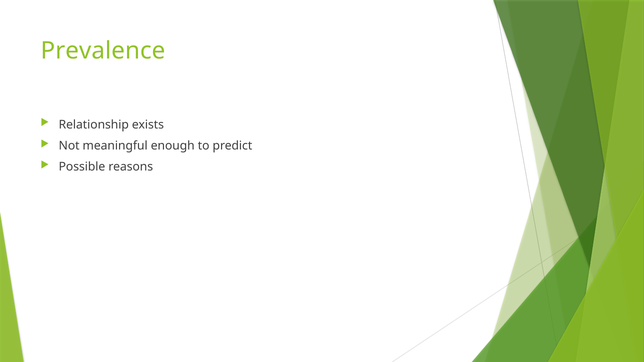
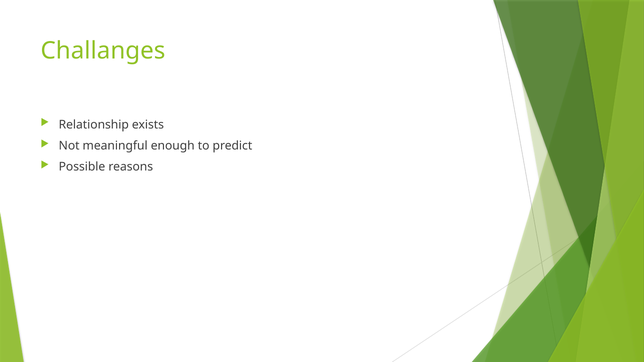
Prevalence: Prevalence -> Challanges (103, 51)
